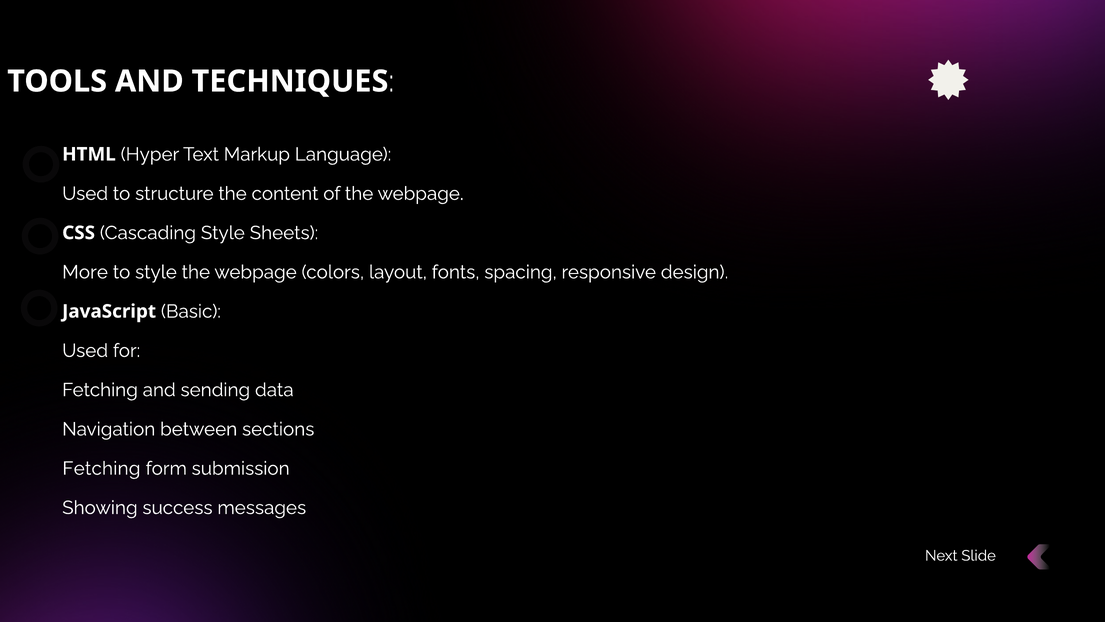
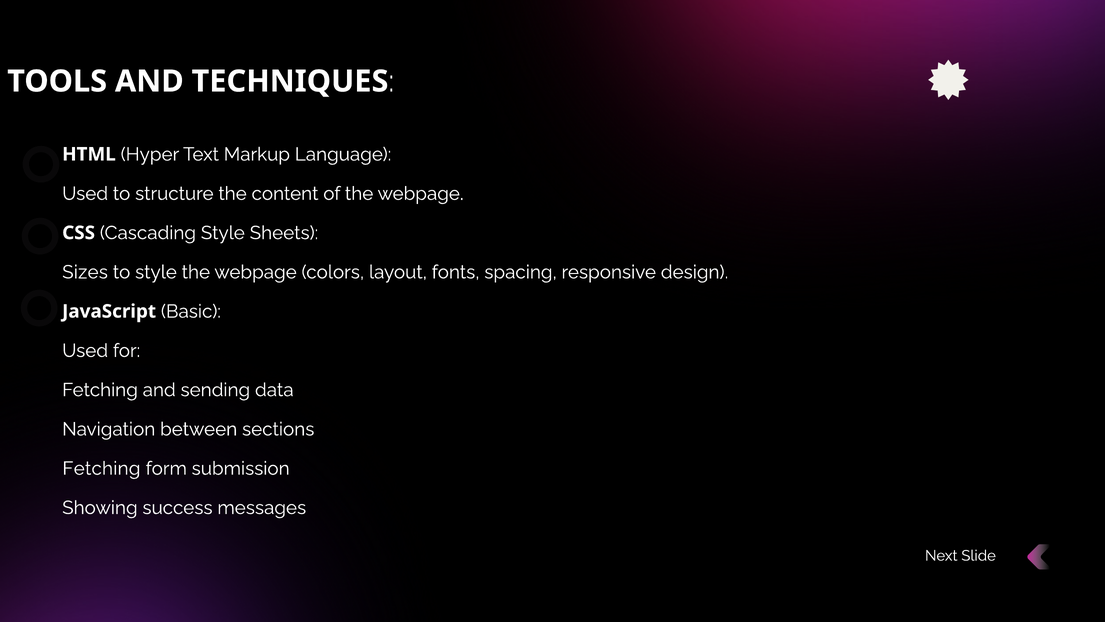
More: More -> Sizes (85, 272)
